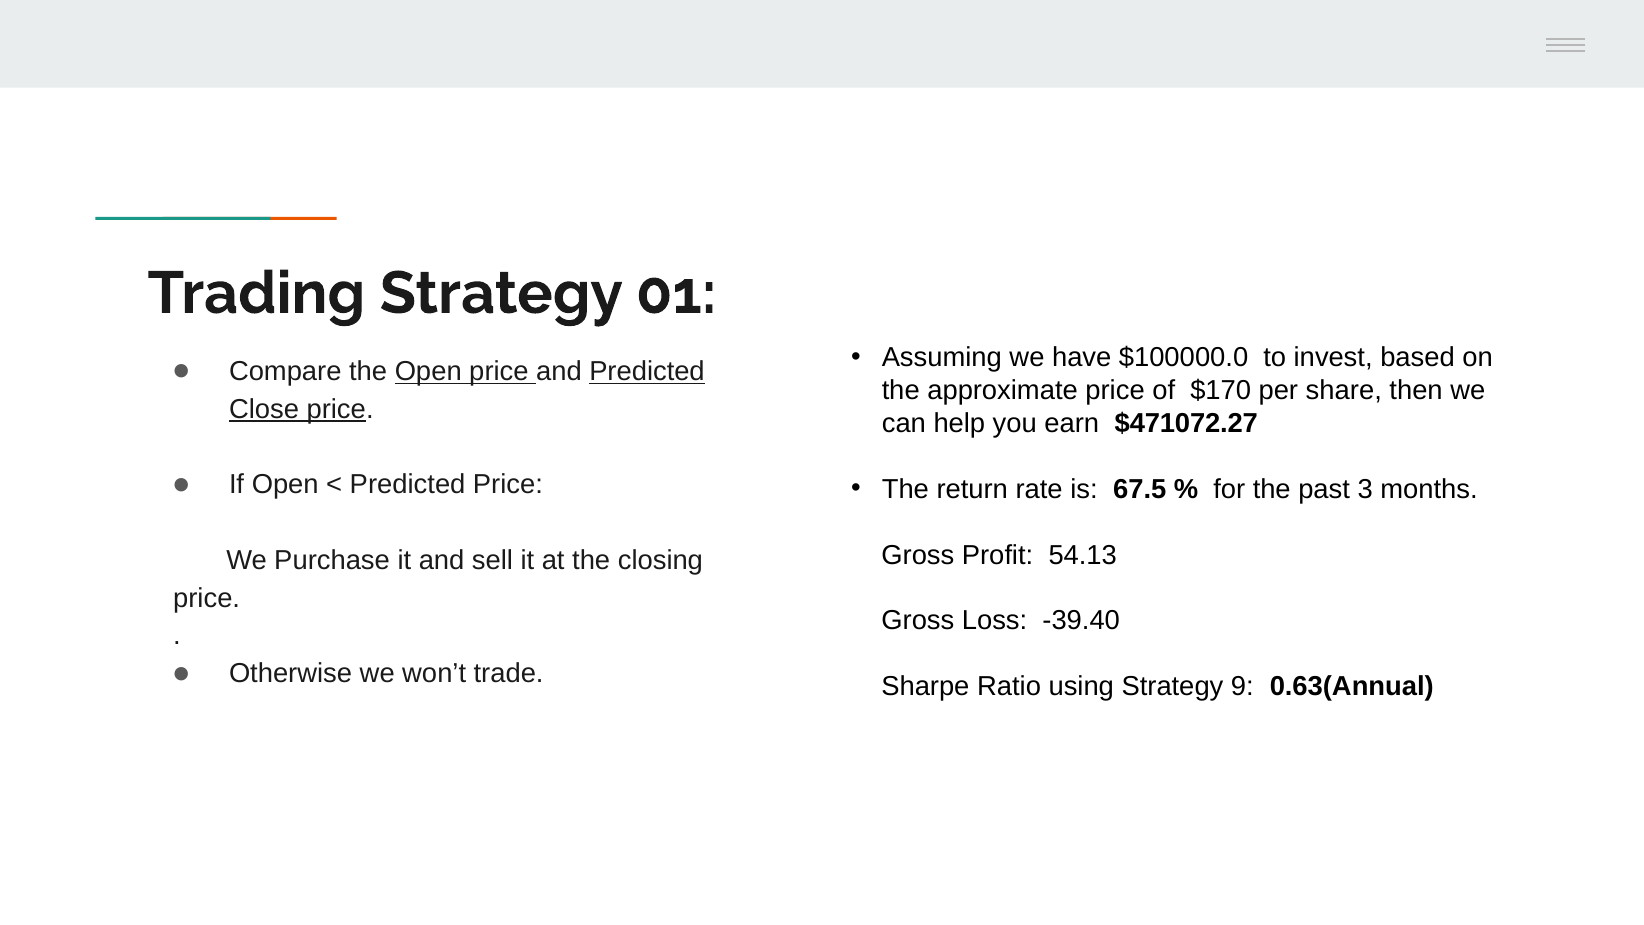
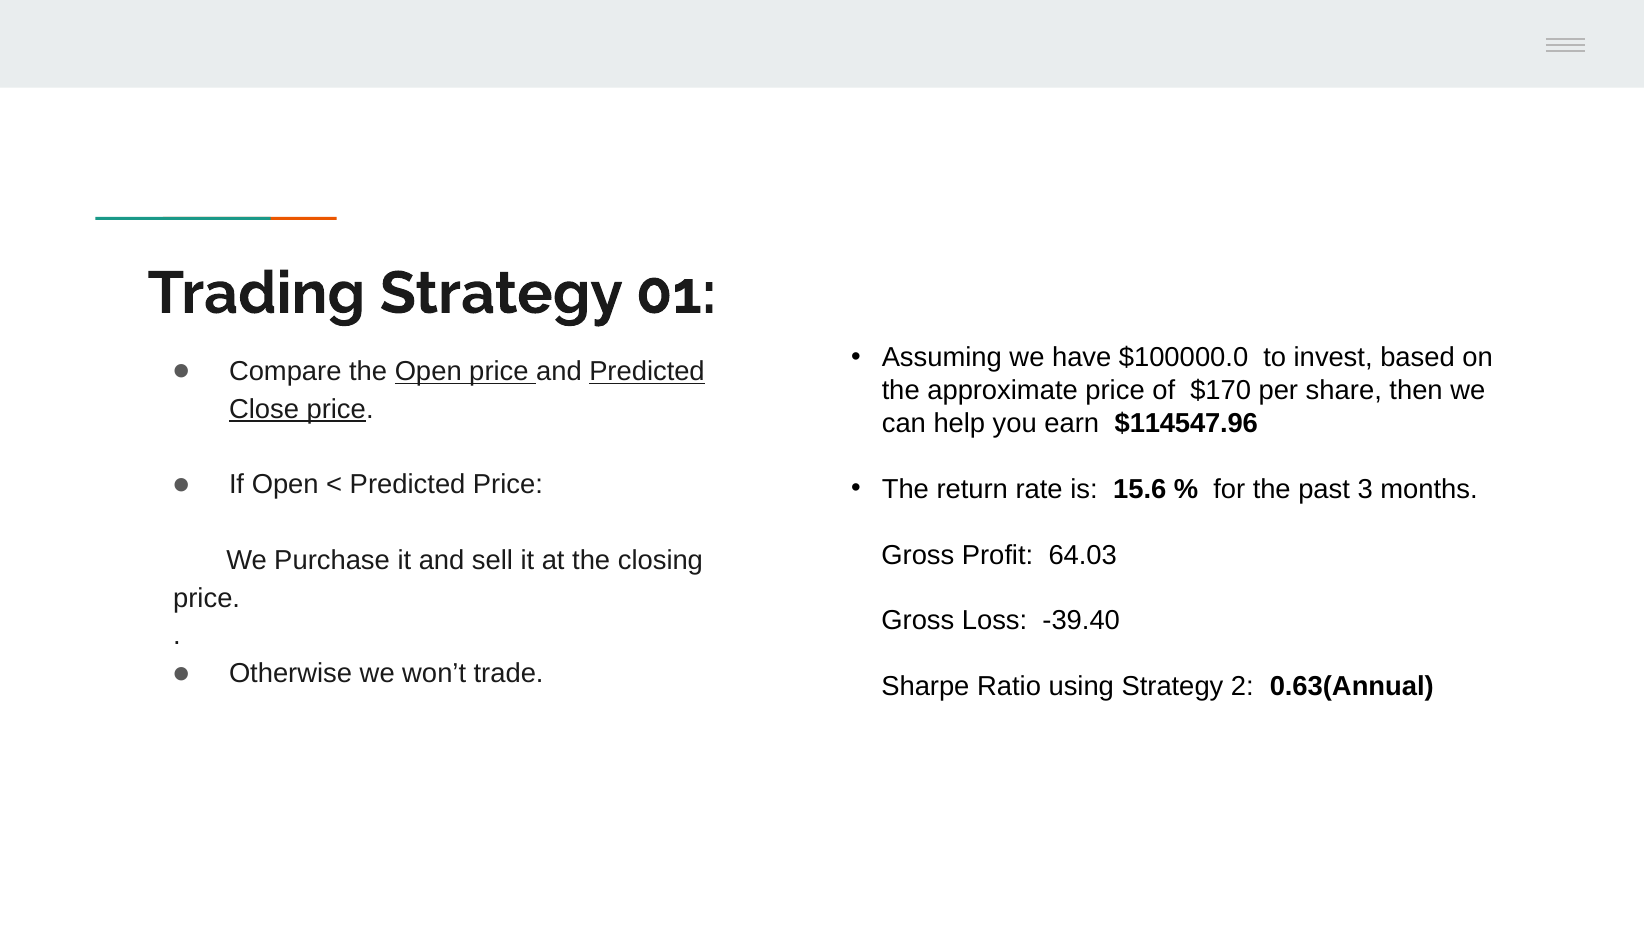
$471072.27: $471072.27 -> $114547.96 (1186, 424)
67.5: 67.5 -> 15.6 (1140, 489)
54.13: 54.13 -> 64.03 (1083, 555)
9: 9 -> 2 (1242, 687)
